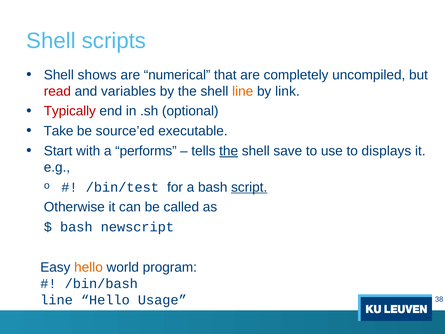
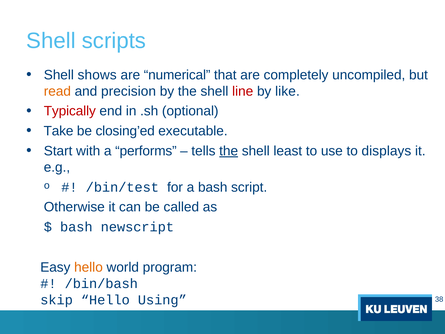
read colour: red -> orange (57, 91)
variables: variables -> precision (129, 91)
line colour: orange -> red (243, 91)
link: link -> like (287, 91)
source’ed: source’ed -> closing’ed (125, 131)
save: save -> least (288, 151)
script underline: present -> none (249, 187)
line: line -> skip (57, 300)
Usage: Usage -> Using (162, 300)
